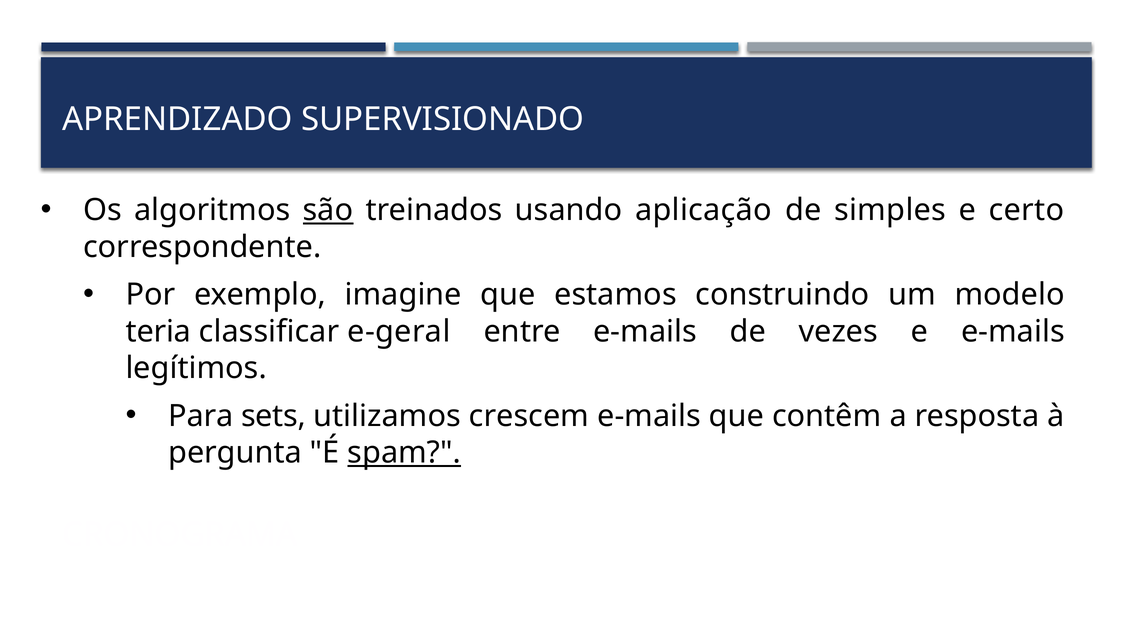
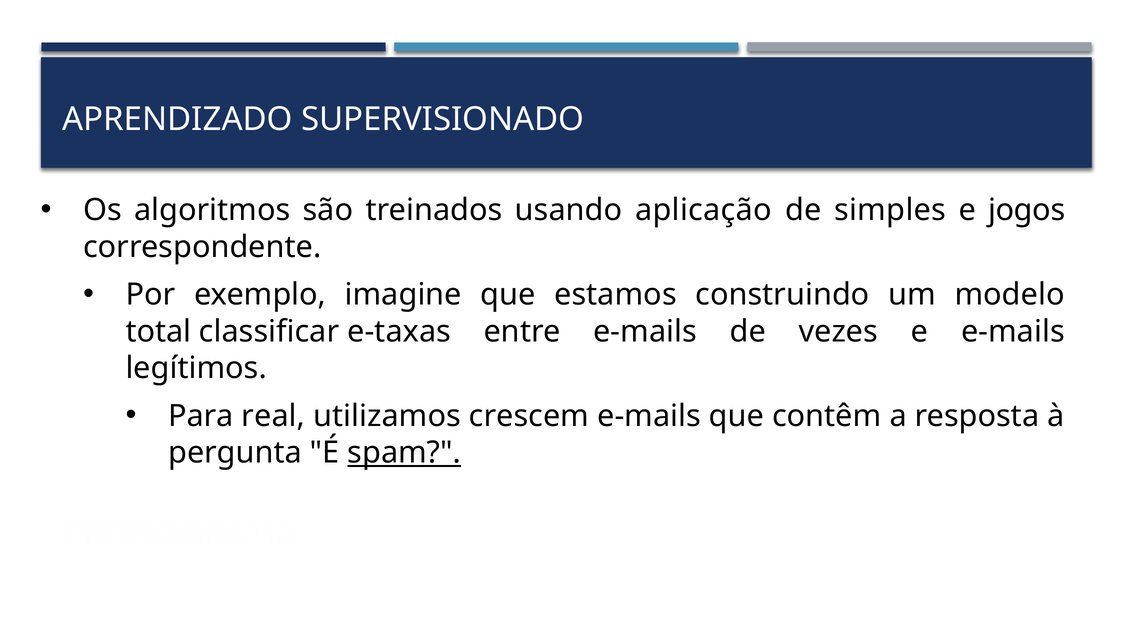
são underline: present -> none (328, 210)
certo: certo -> jogos (1027, 210)
teria: teria -> total (158, 331)
e-geral: e-geral -> e-taxas (399, 331)
sets: sets -> real (273, 415)
